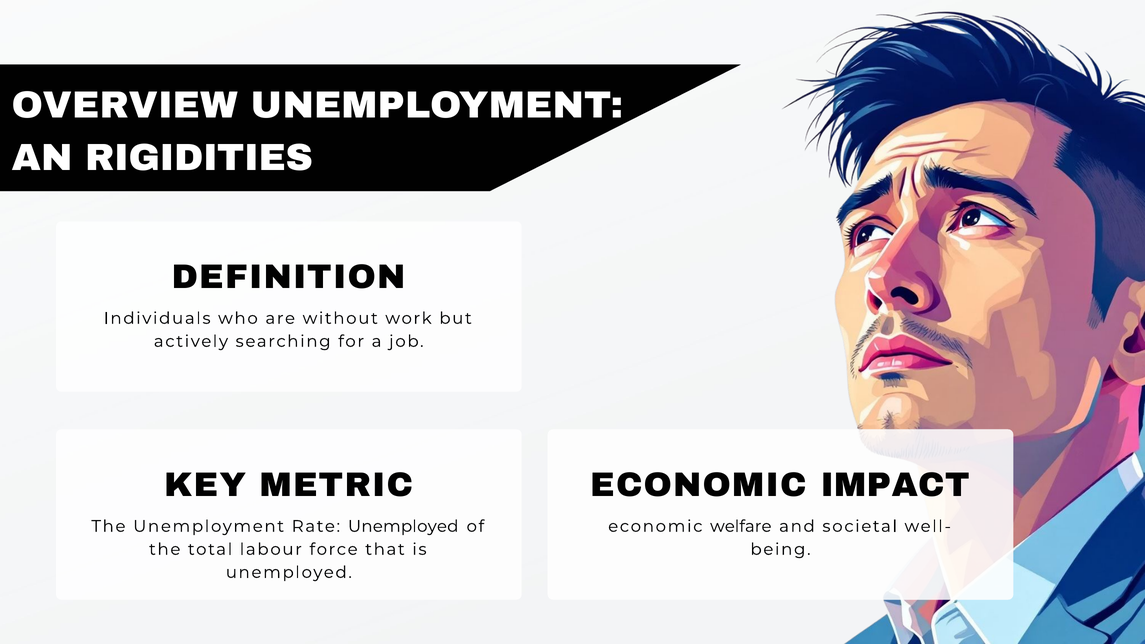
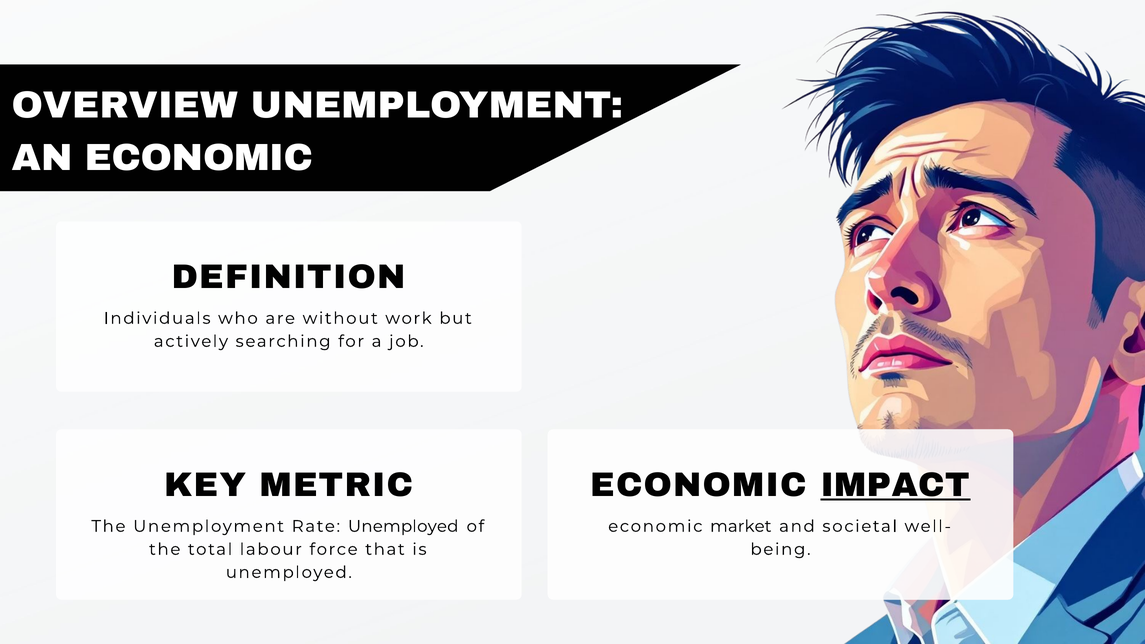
AN RIGIDITIES: RIGIDITIES -> ECONOMIC (199, 158)
IMPACT underline: none -> present (895, 485)
welfare: welfare -> market (741, 526)
